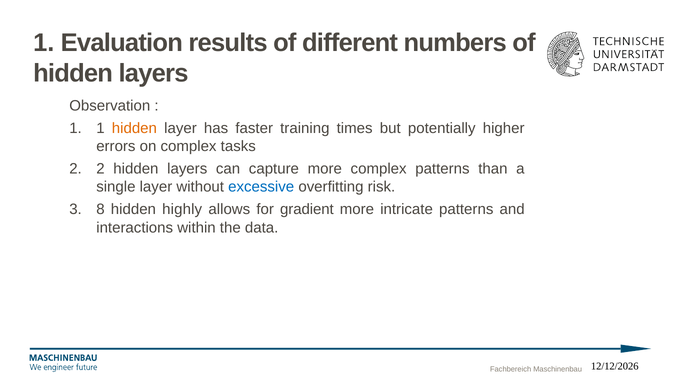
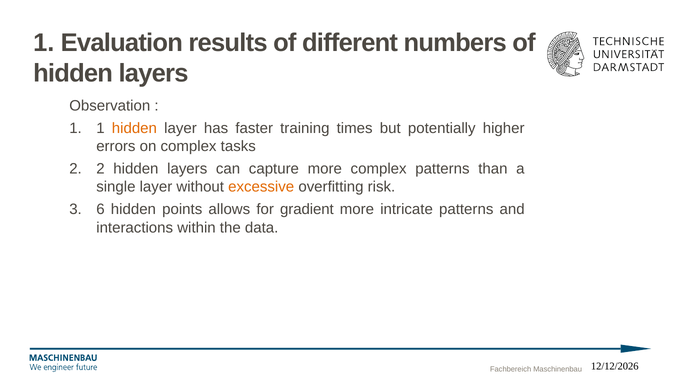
excessive colour: blue -> orange (261, 187)
8: 8 -> 6 (100, 210)
highly: highly -> points (182, 210)
